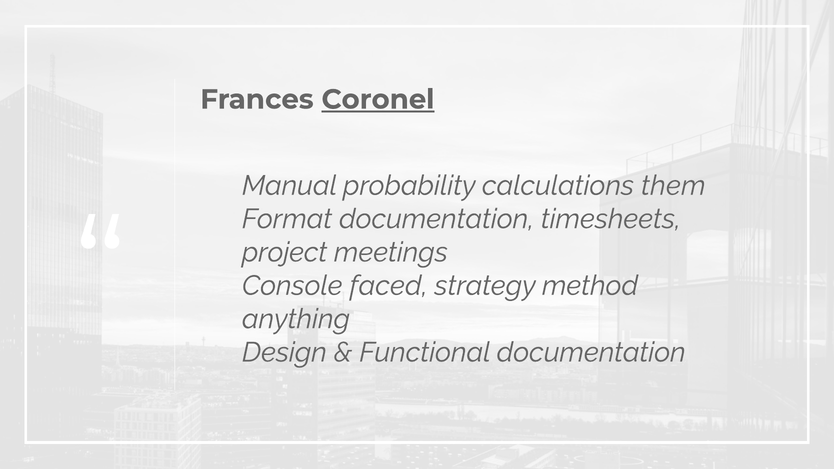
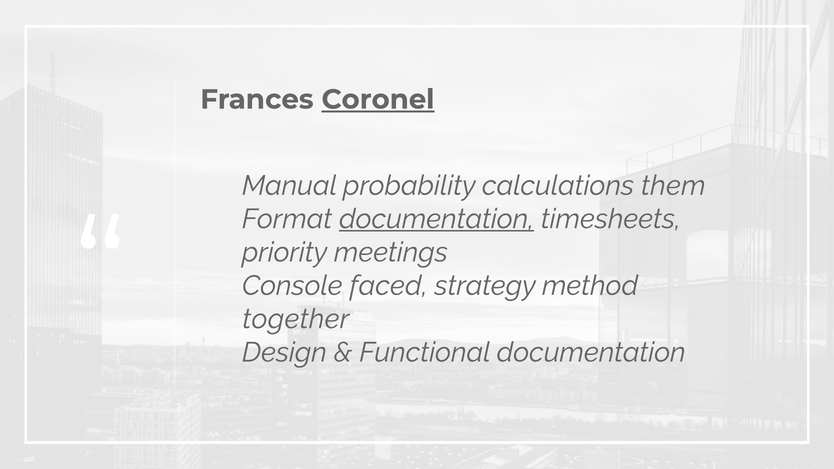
documentation underline: none -> present (437, 219)
project: project -> priority (285, 252)
anything: anything -> together (296, 319)
